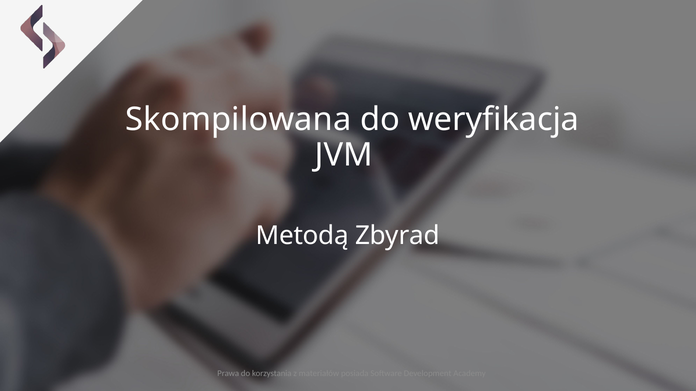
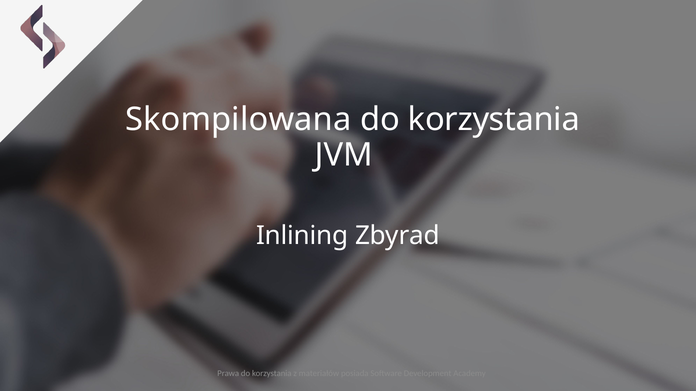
weryfikacja: weryfikacja -> korzystania (494, 120)
Metodą: Metodą -> Inlining (302, 236)
